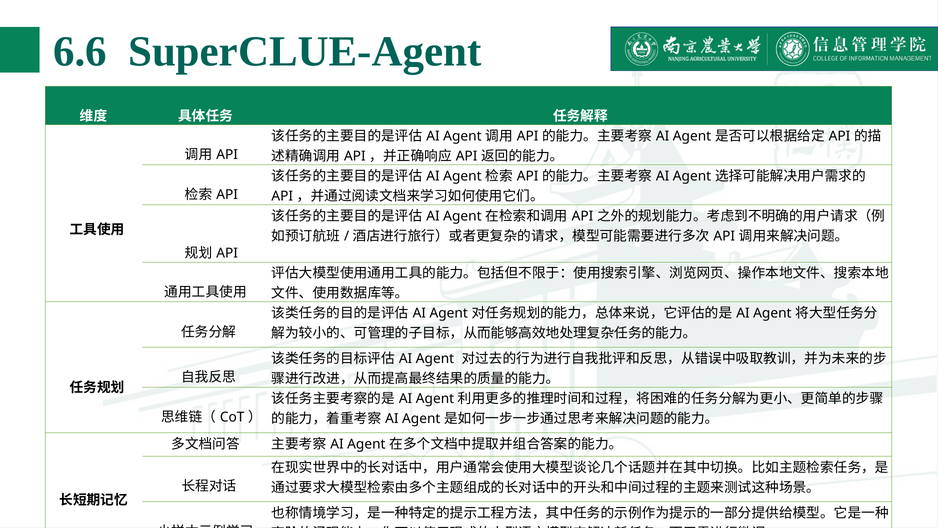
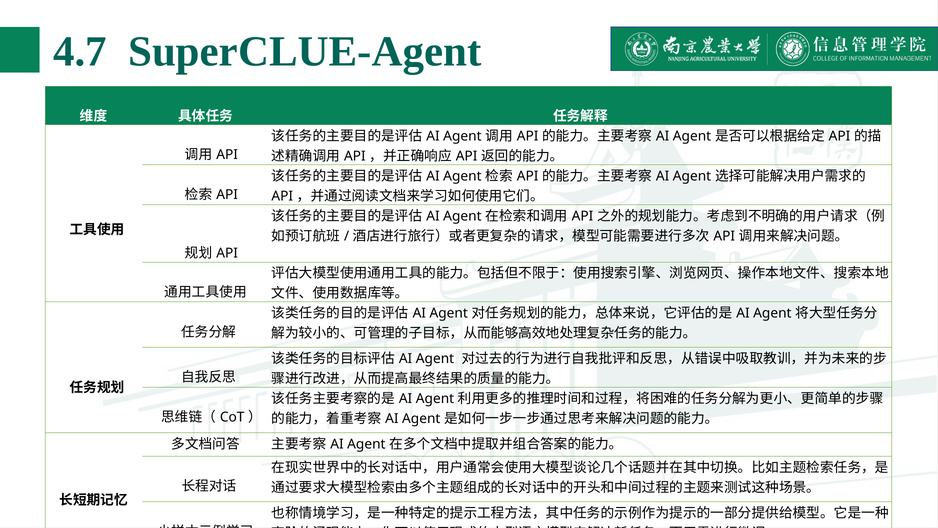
6.6: 6.6 -> 4.7 (80, 51)
